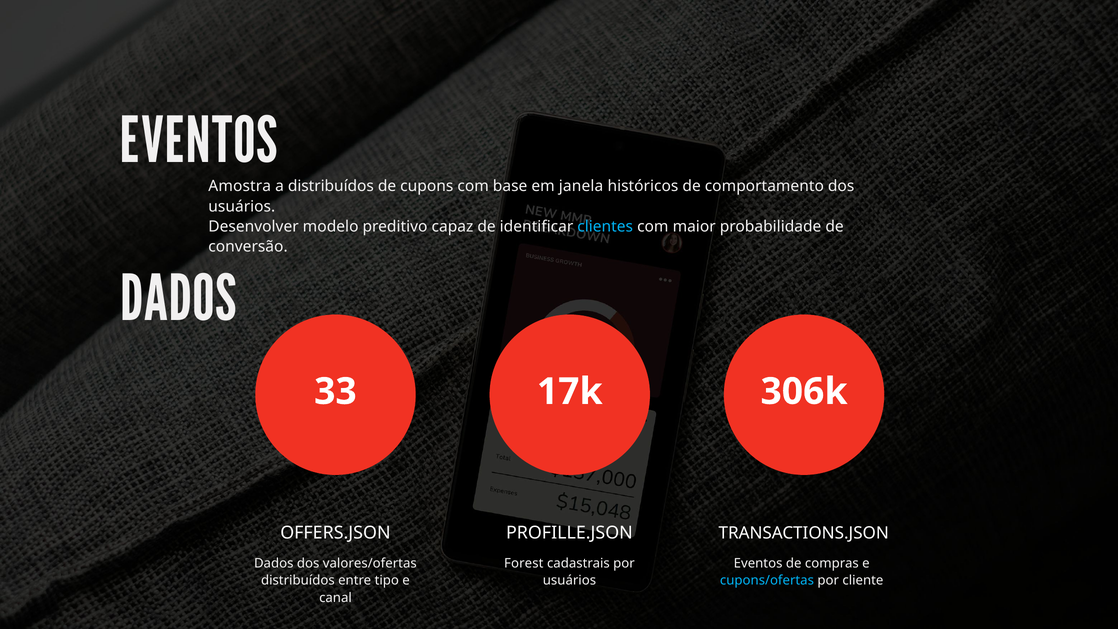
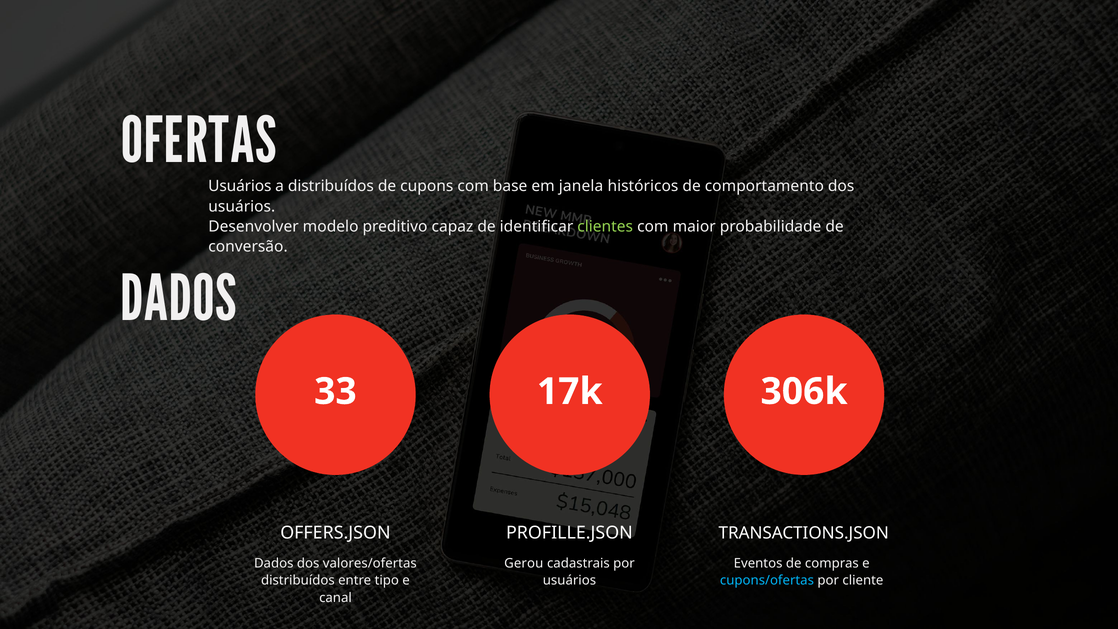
EVENTOS: EVENTOS -> OFERTAS (199, 141)
Amostra: Amostra -> Usuários (240, 186)
clientes colour: light blue -> light green (605, 227)
Forest: Forest -> Gerou (524, 563)
